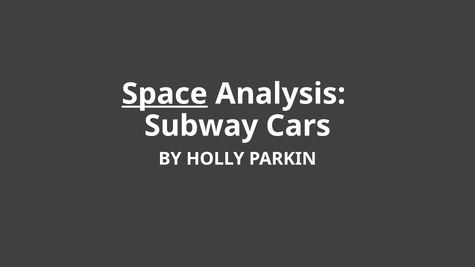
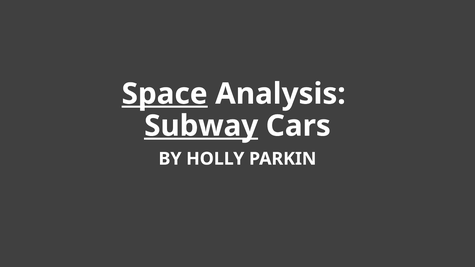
Subway underline: none -> present (201, 126)
